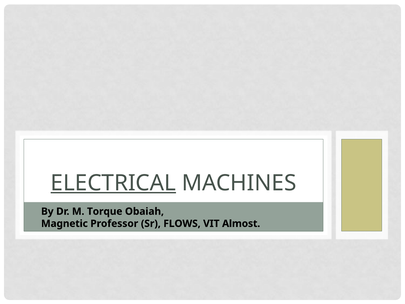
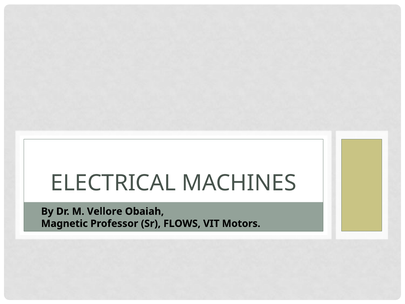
ELECTRICAL underline: present -> none (113, 183)
Torque: Torque -> Vellore (105, 211)
Almost: Almost -> Motors (241, 223)
